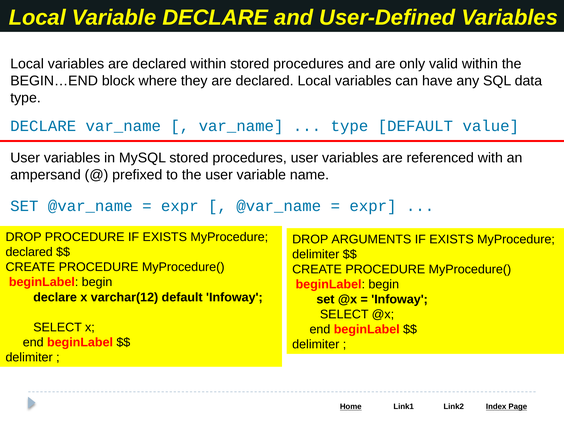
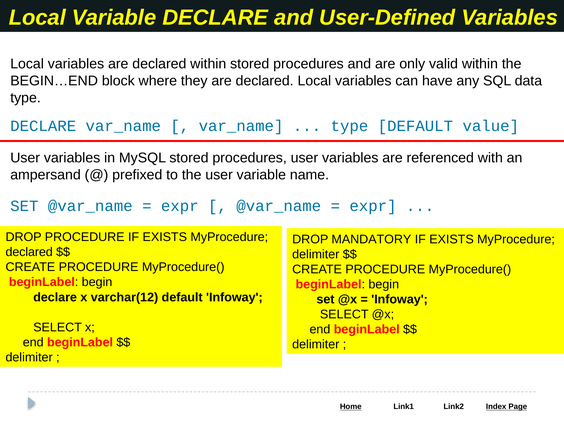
ARGUMENTS: ARGUMENTS -> MANDATORY (371, 239)
